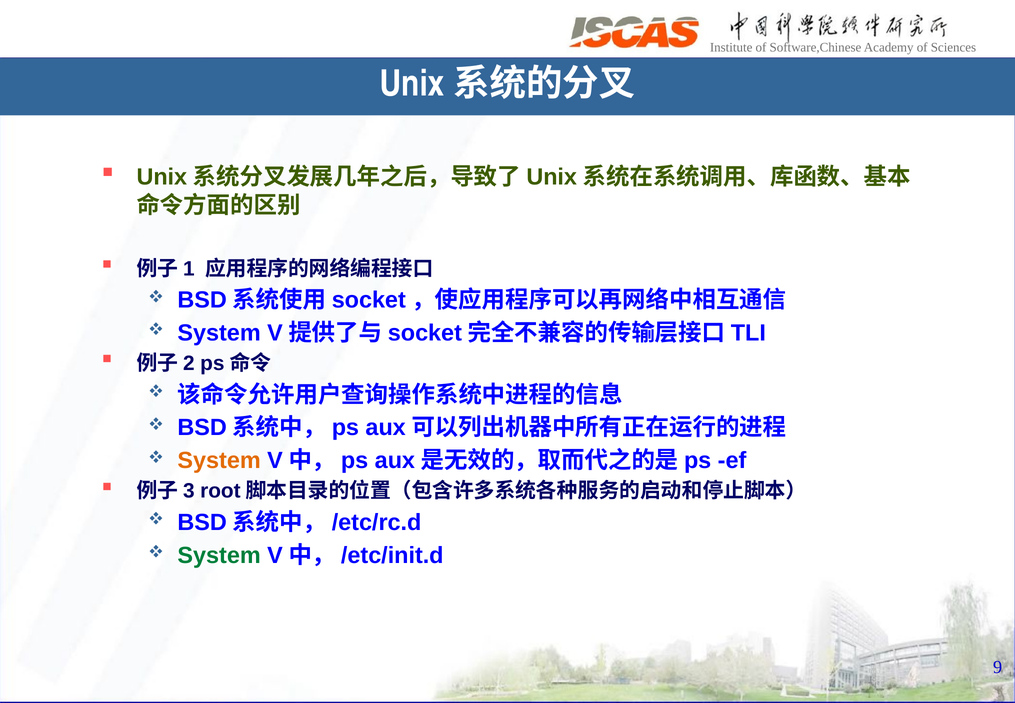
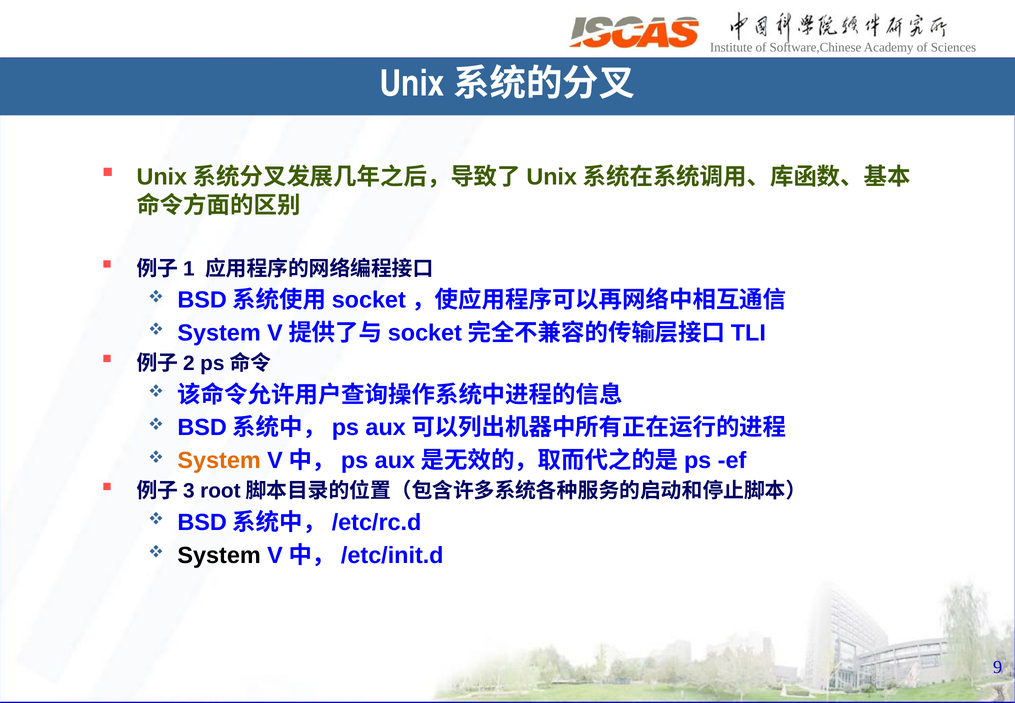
System colour: green -> black (219, 555)
